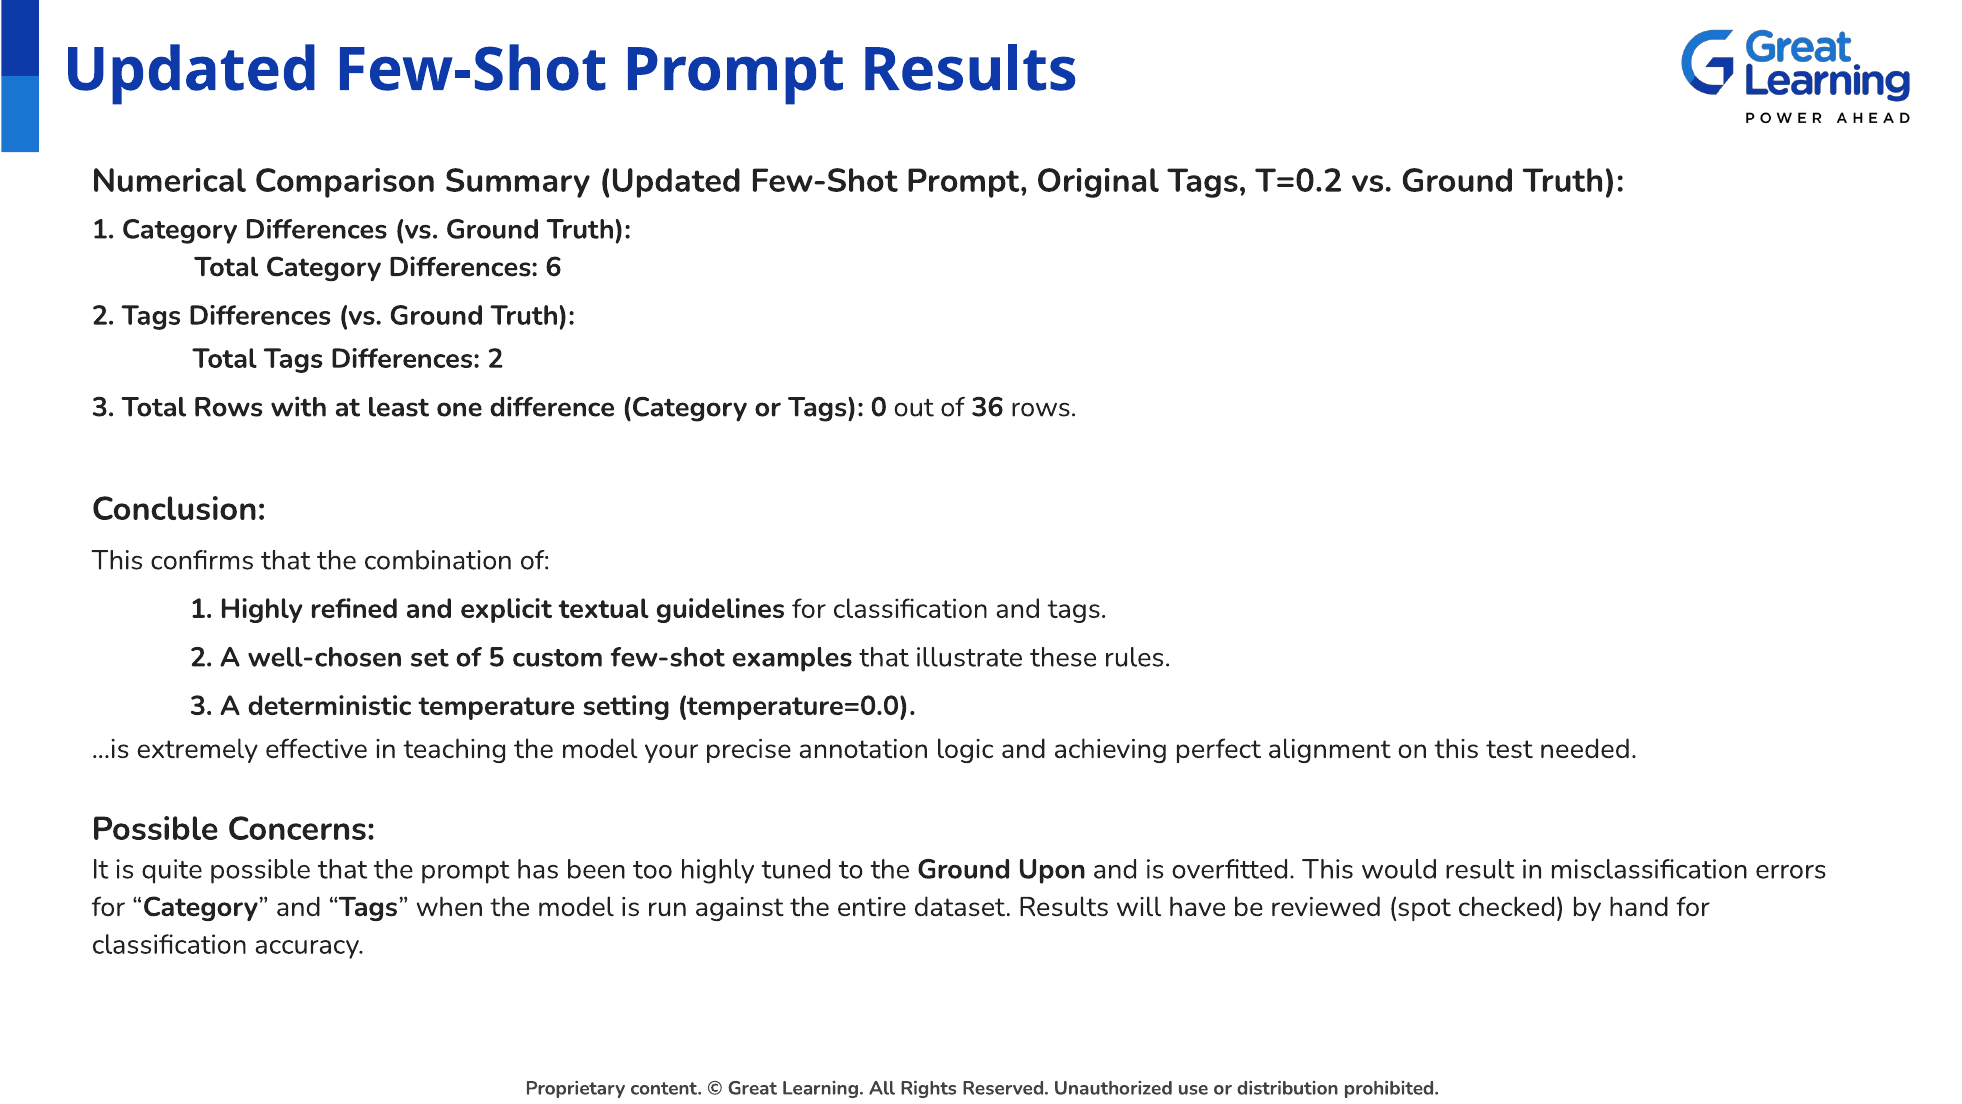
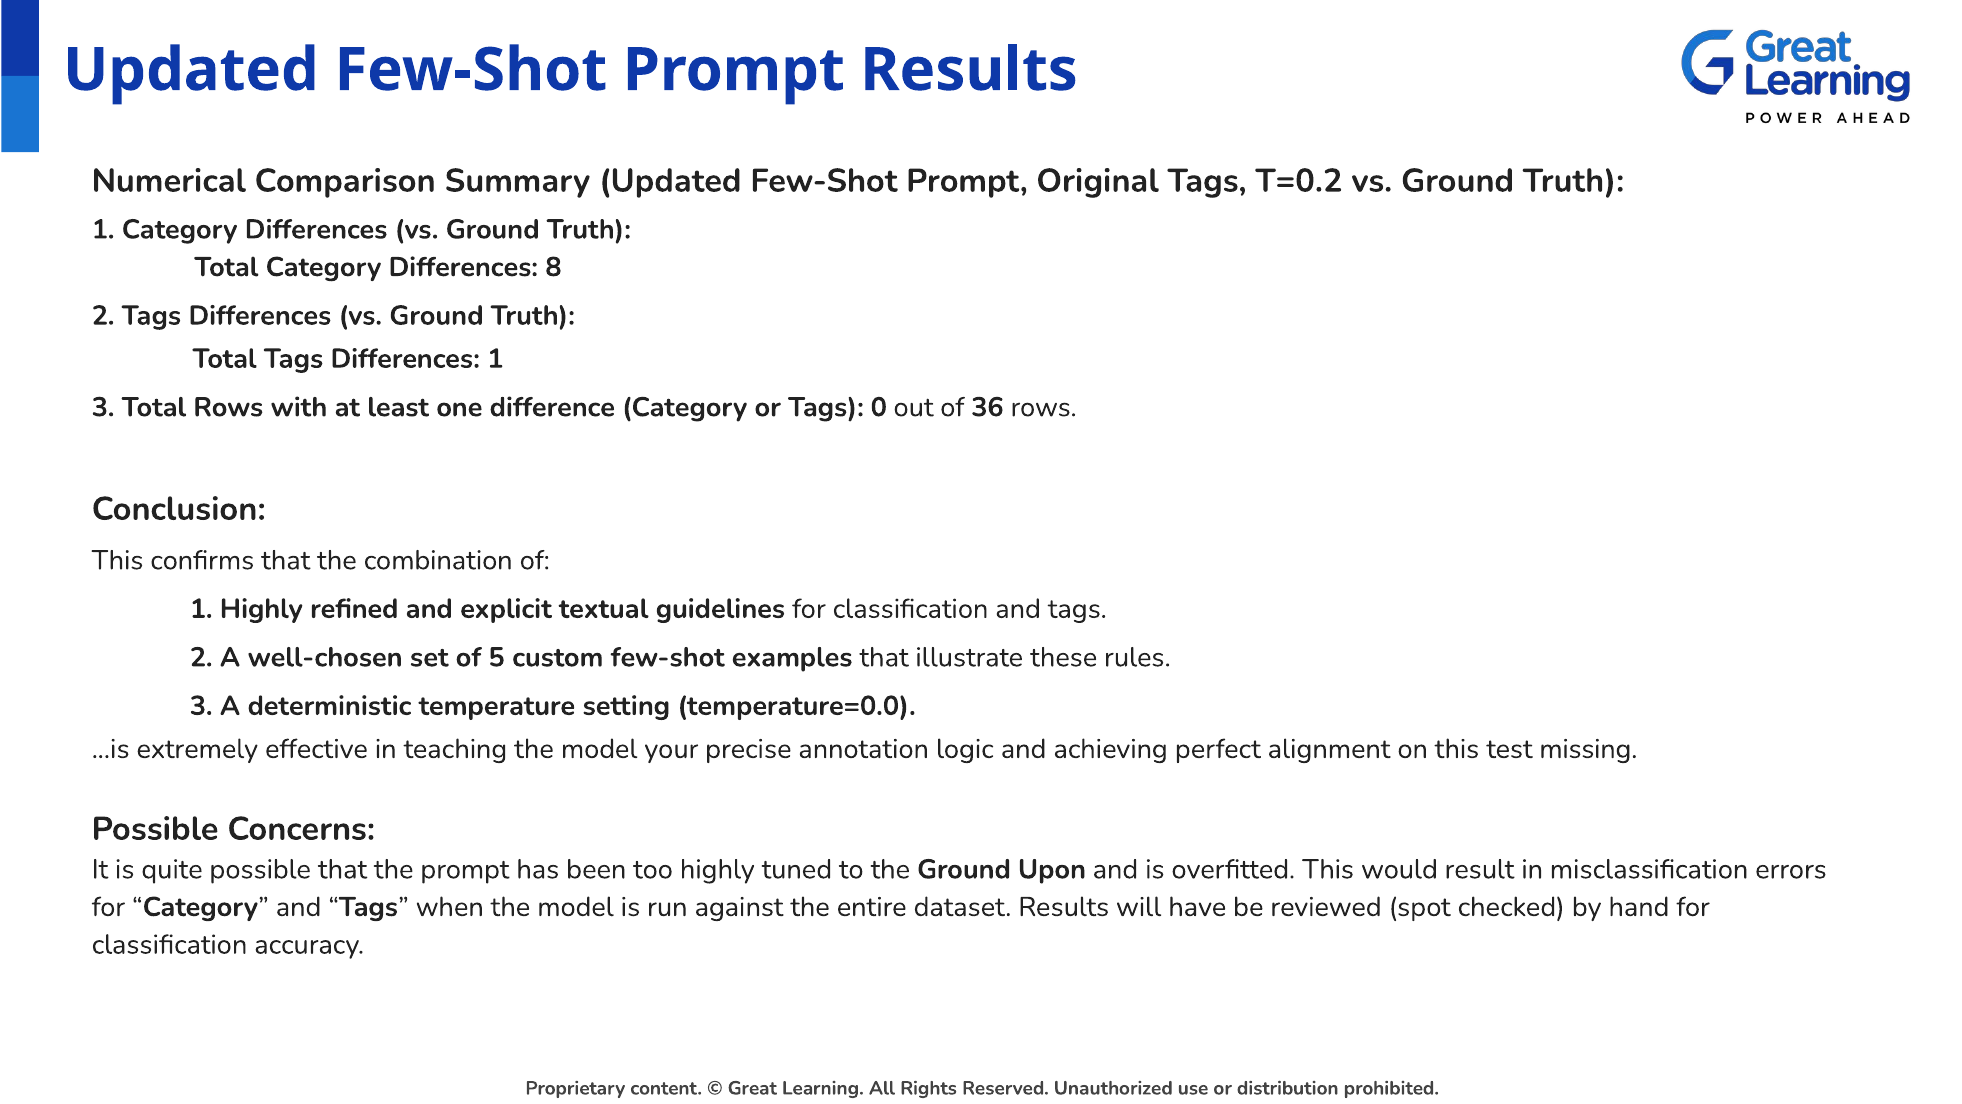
6: 6 -> 8 (553, 267)
Differences 2: 2 -> 1 (495, 359)
needed: needed -> missing (1588, 749)
